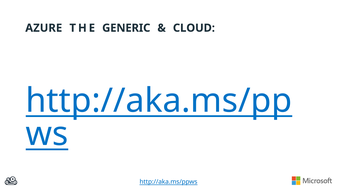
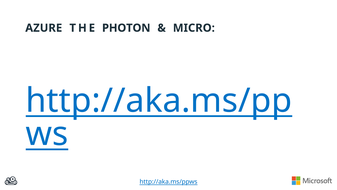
GENERIC: GENERIC -> PHOTON (126, 28)
CLOUD: CLOUD -> MICRO (194, 28)
